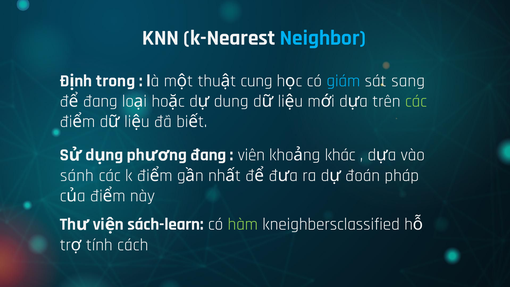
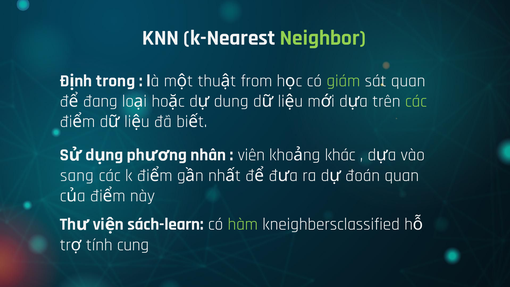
Neighbor colour: light blue -> light green (323, 38)
cung: cung -> from (256, 81)
giám colour: light blue -> light green (343, 81)
sát sang: sang -> quan (408, 81)
đang: đang -> nhân (208, 155)
sánh: sánh -> sang (77, 175)
đoán pháp: pháp -> quan (402, 175)
cách: cách -> cung (133, 245)
